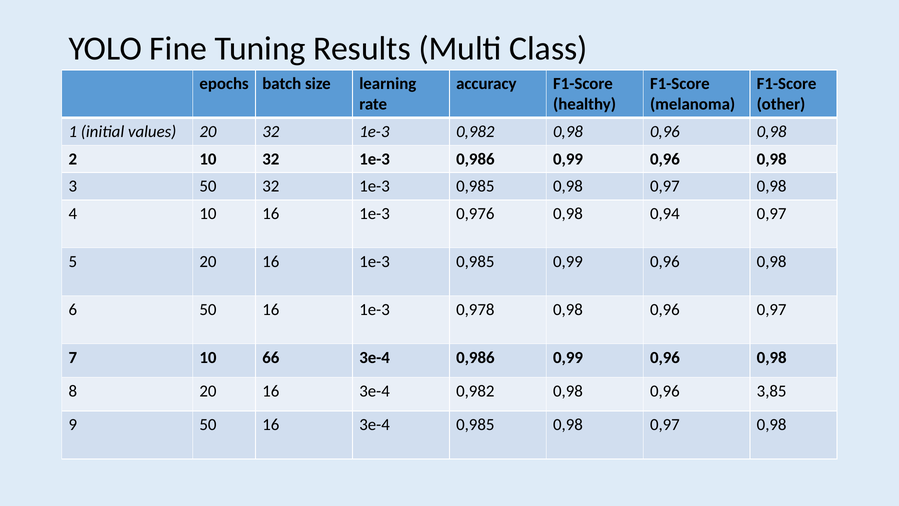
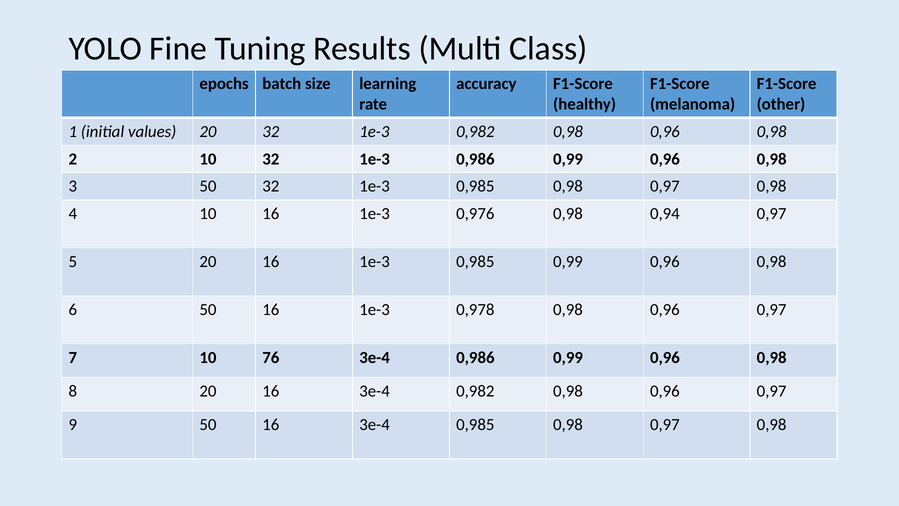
66: 66 -> 76 (271, 357)
0,982 0,98 0,96 3,85: 3,85 -> 0,97 (772, 391)
